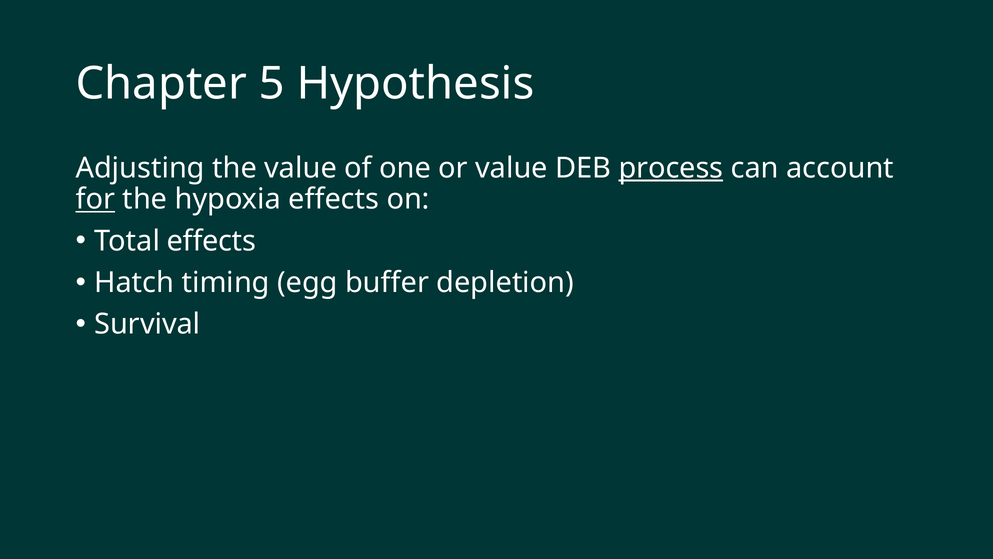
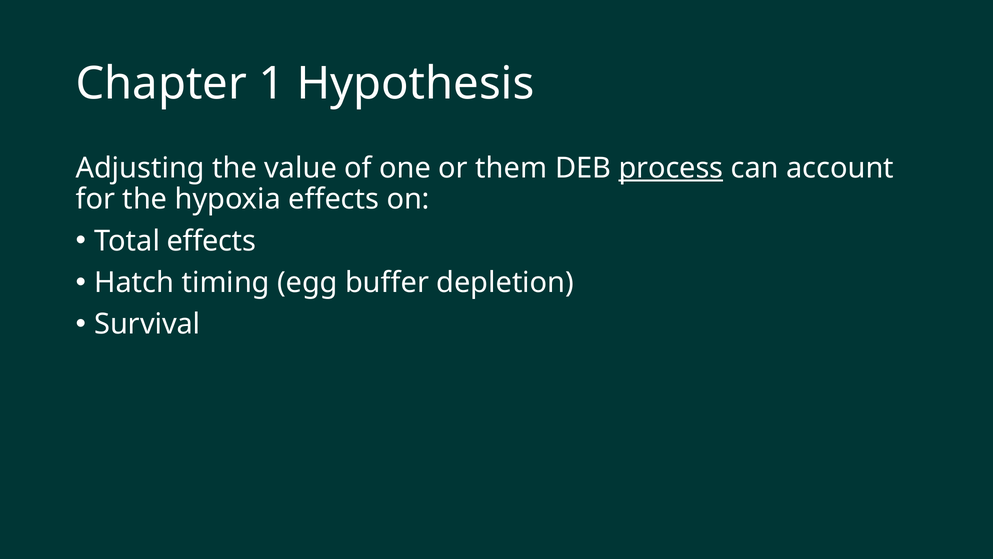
5: 5 -> 1 (272, 83)
or value: value -> them (511, 168)
for underline: present -> none (95, 199)
